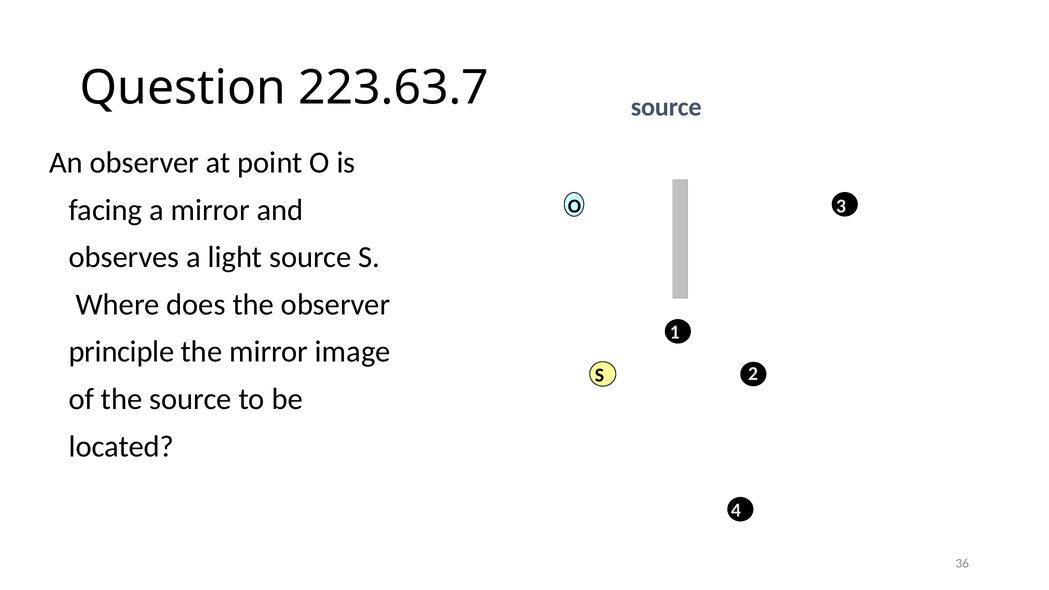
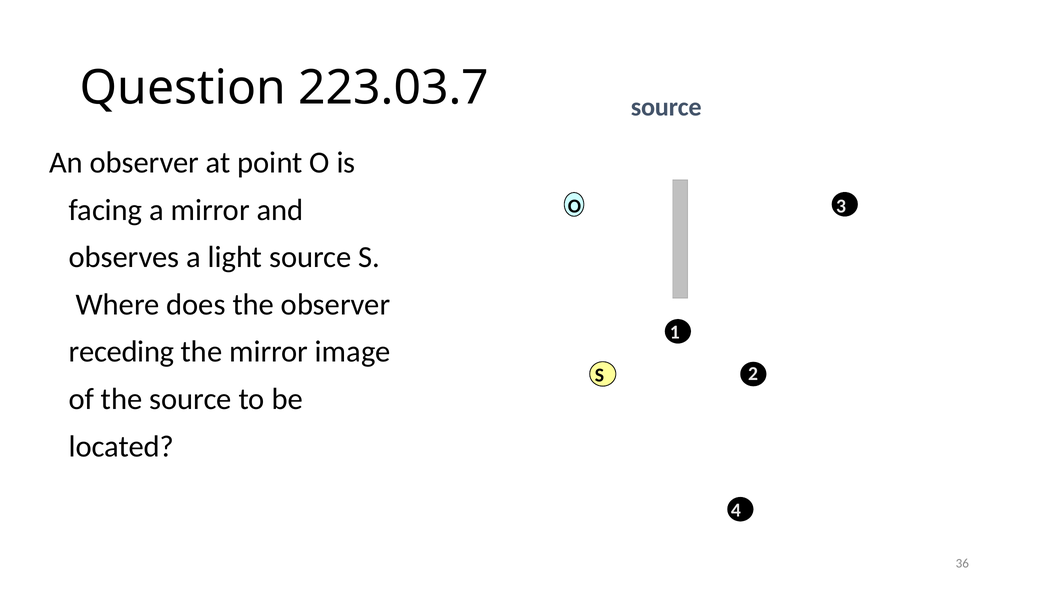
223.63.7: 223.63.7 -> 223.03.7 (394, 88)
principle: principle -> receding (121, 352)
